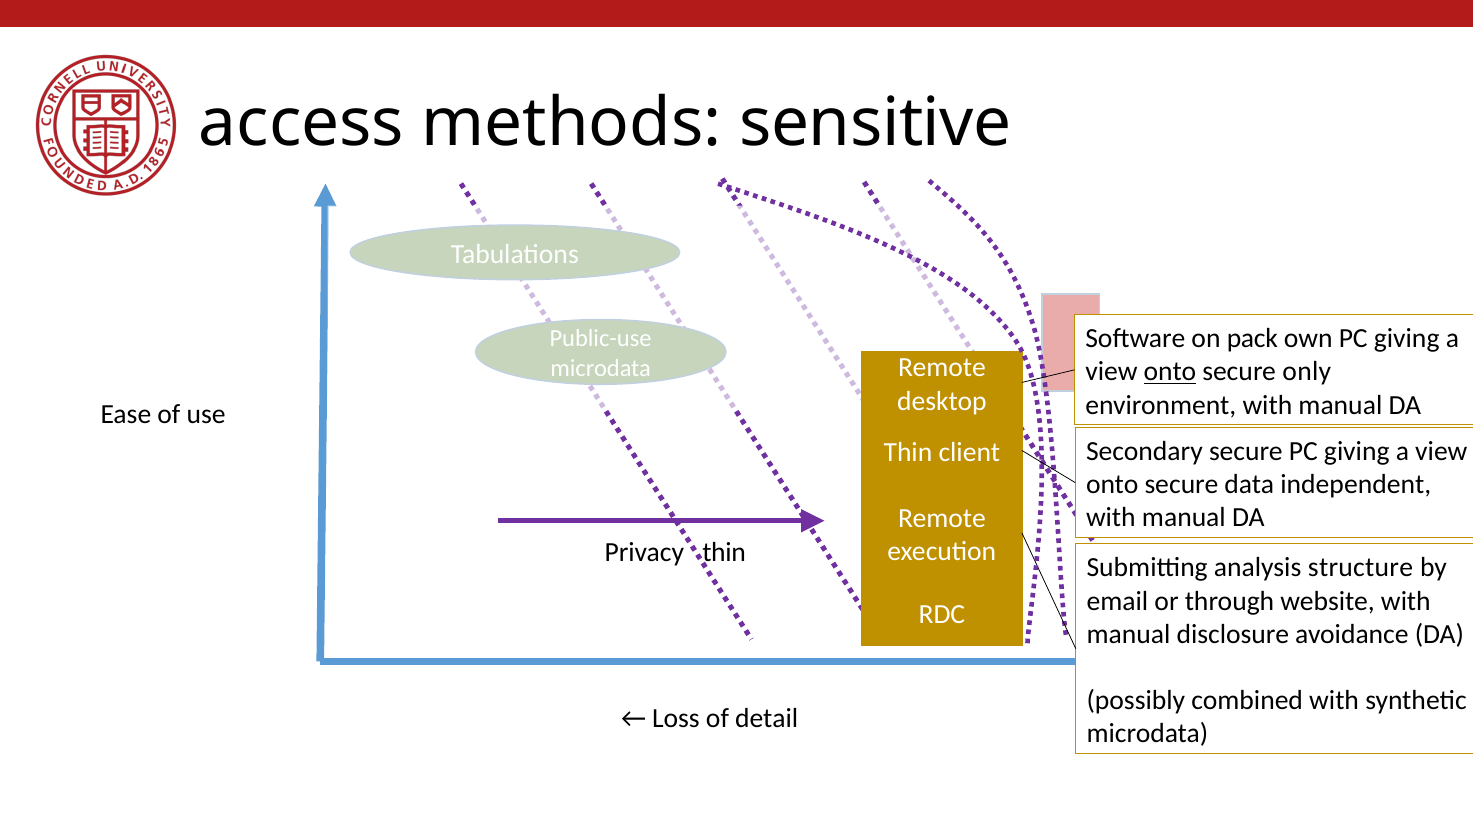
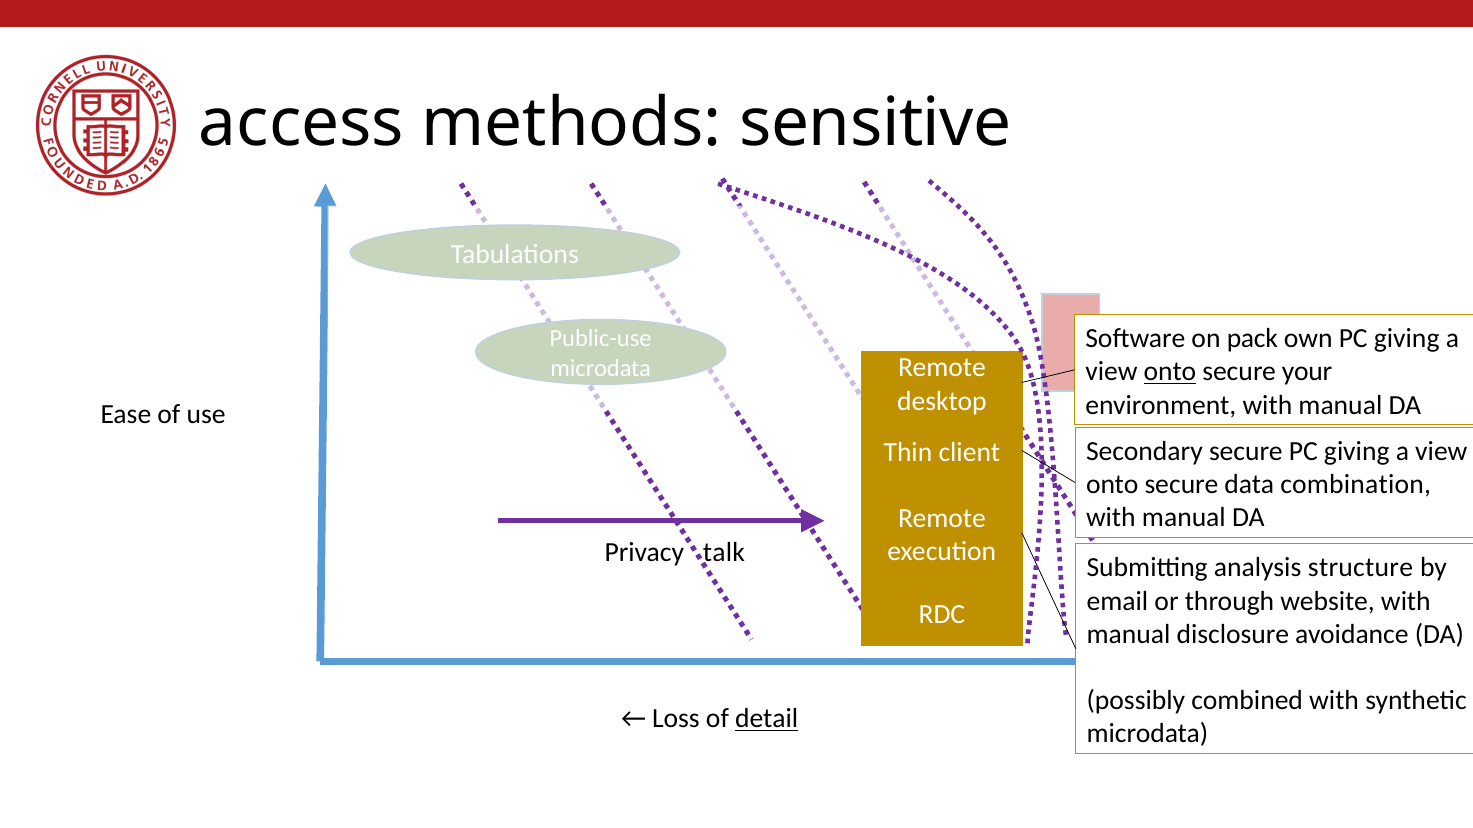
only: only -> your (1307, 372)
independent: independent -> combination (1356, 485)
Privacy thin: thin -> talk (724, 553)
detail underline: none -> present (767, 719)
